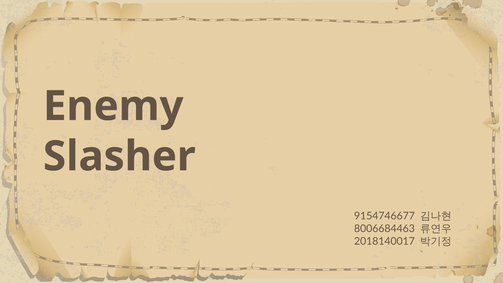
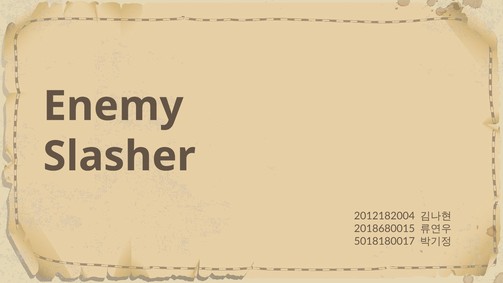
9154746677: 9154746677 -> 2012182004 (384, 216)
8006684463: 8006684463 -> 2018680015 (384, 229)
2018140017: 2018140017 -> 5018180017 (384, 241)
